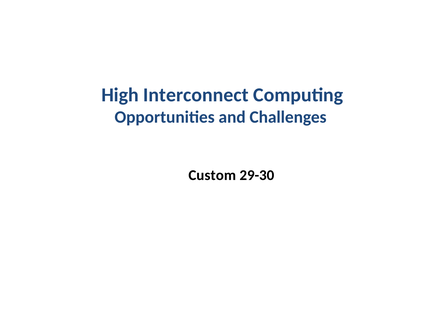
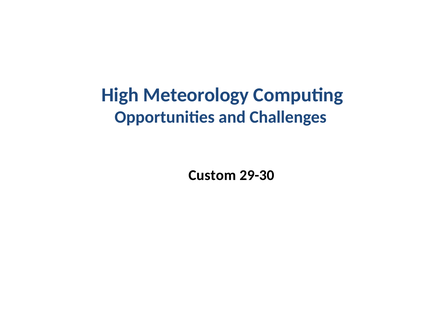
Interconnect: Interconnect -> Meteorology (196, 95)
